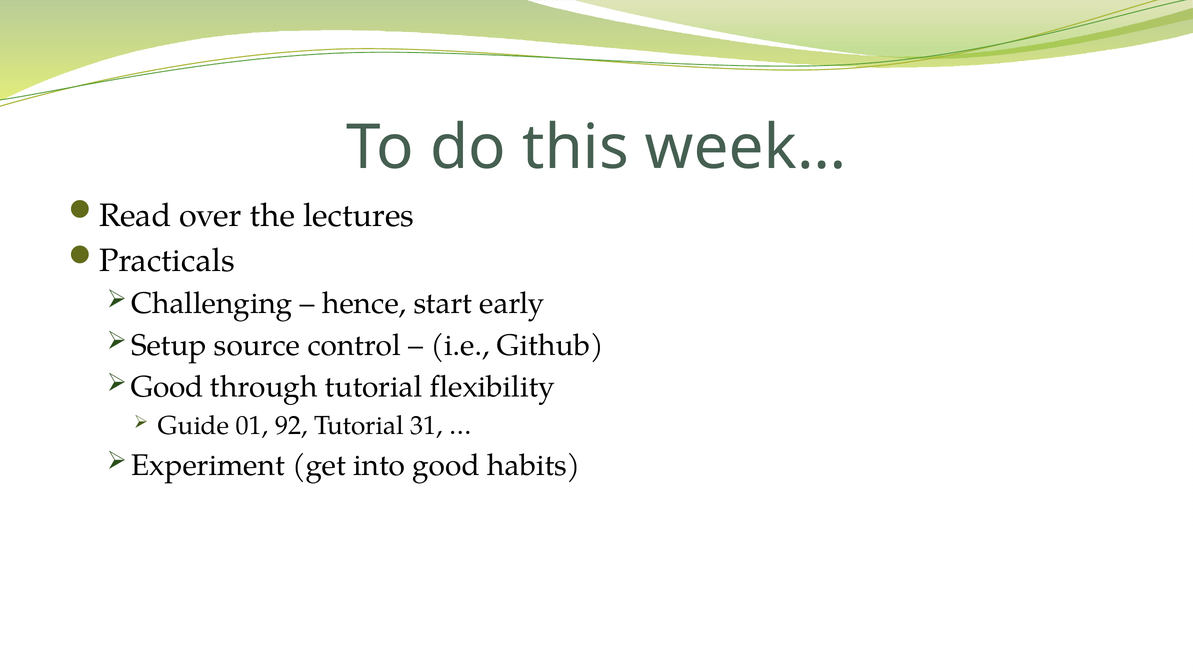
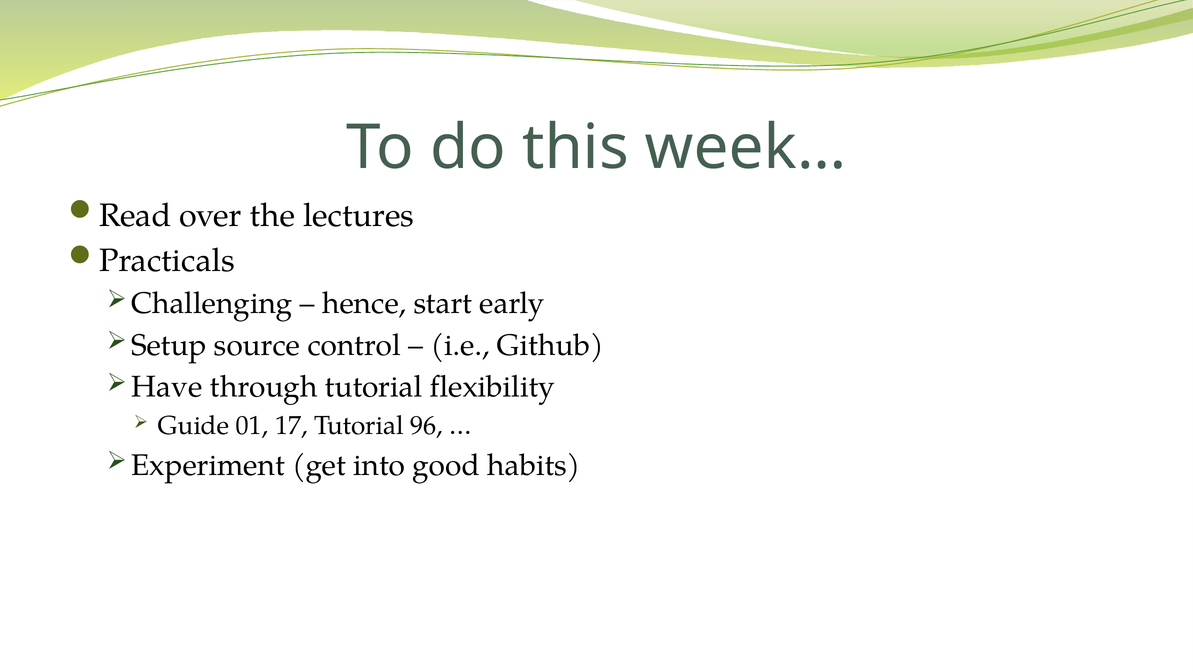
Good: Good -> Have (167, 387)
92: 92 -> 17 (291, 426)
31: 31 -> 96 (427, 426)
